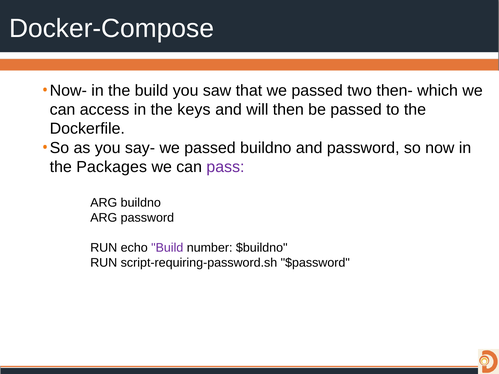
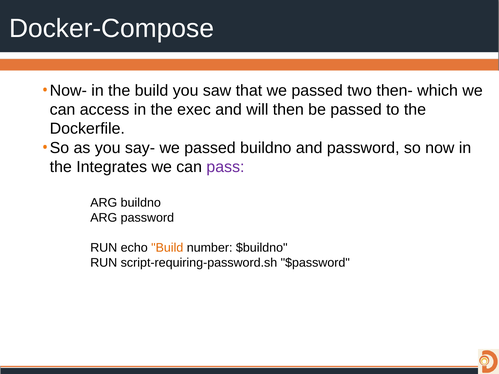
keys: keys -> exec (194, 110)
Packages: Packages -> Integrates (112, 167)
Build colour: purple -> orange (167, 248)
